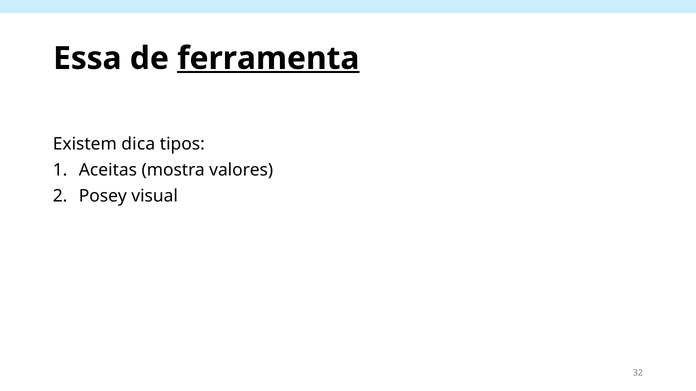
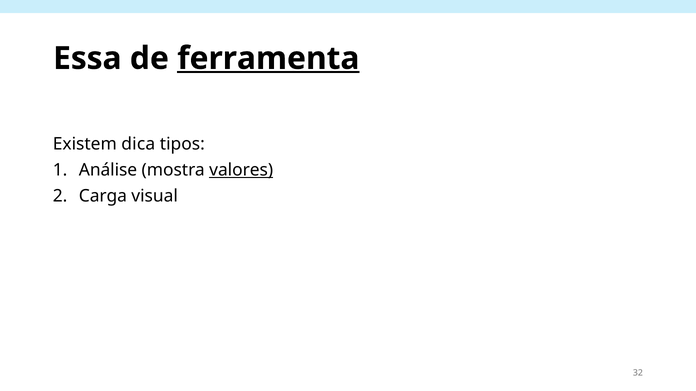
Aceitas: Aceitas -> Análise (108, 170)
valores underline: none -> present (241, 170)
Posey: Posey -> Carga (103, 196)
